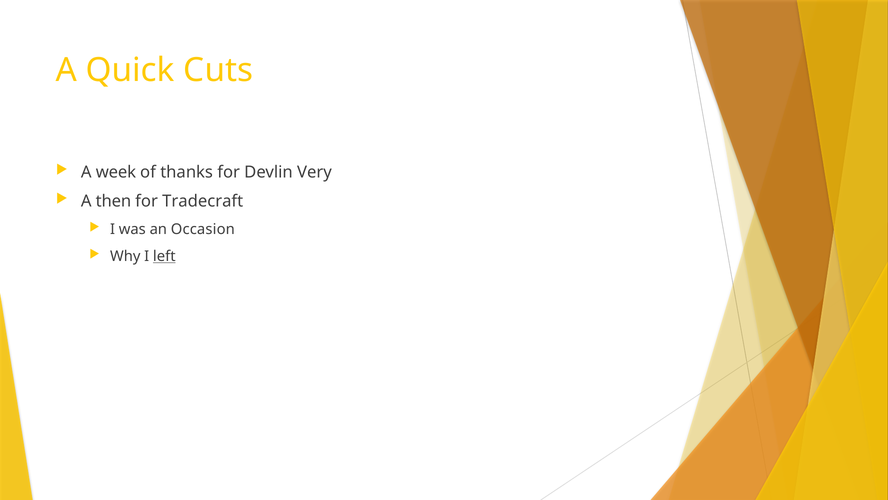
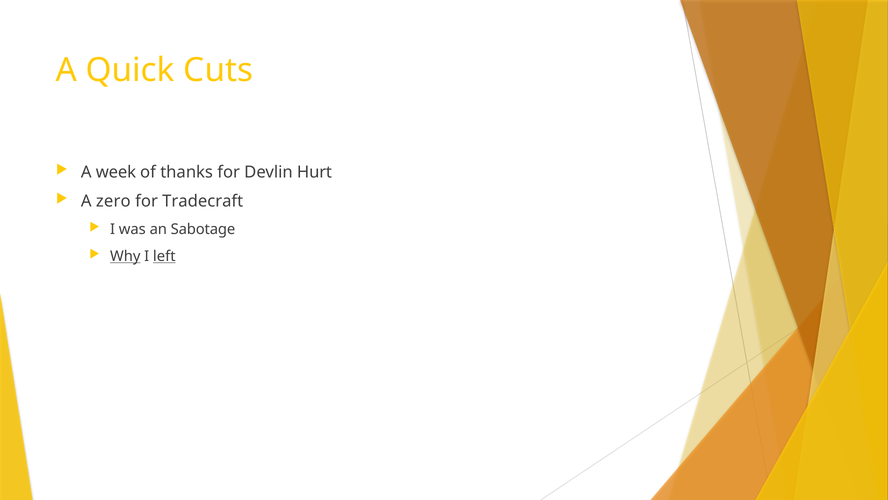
Very: Very -> Hurt (314, 172)
then: then -> zero (113, 201)
Occasion: Occasion -> Sabotage (203, 229)
Why underline: none -> present (125, 256)
